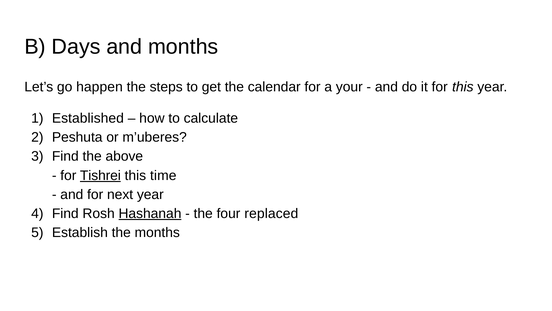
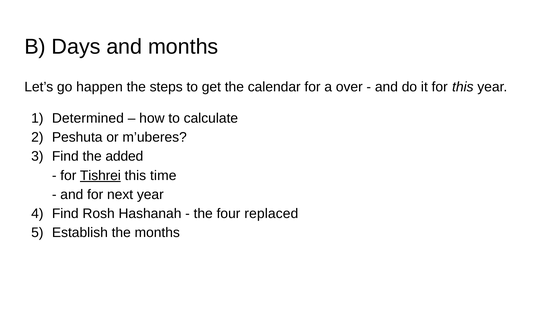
your: your -> over (349, 87)
Established: Established -> Determined (88, 118)
above: above -> added (124, 156)
Hashanah underline: present -> none (150, 213)
